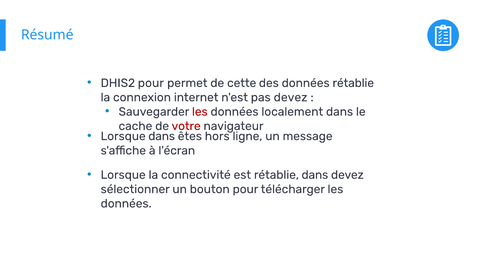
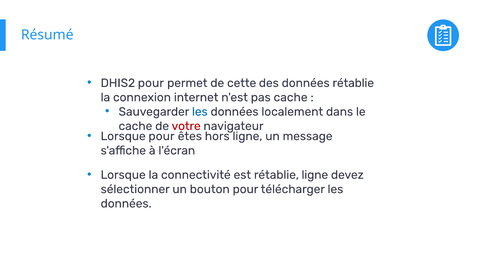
pas devez: devez -> cache (291, 97)
les colour: red -> blue (200, 112)
Lorsque dans: dans -> pour (162, 136)
rétablie dans: dans -> ligne (315, 175)
